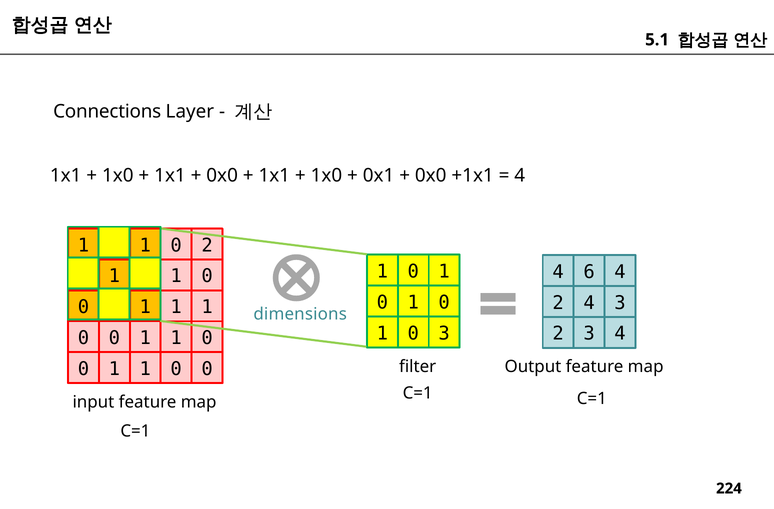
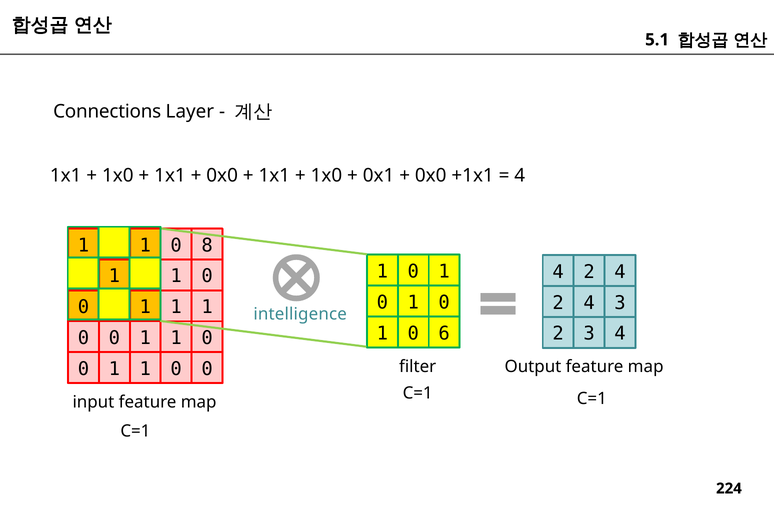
0 2: 2 -> 8 (207, 245)
6: 6 -> 2 (589, 272)
dimensions: dimensions -> intelligence (300, 314)
0 3: 3 -> 6 (444, 333)
